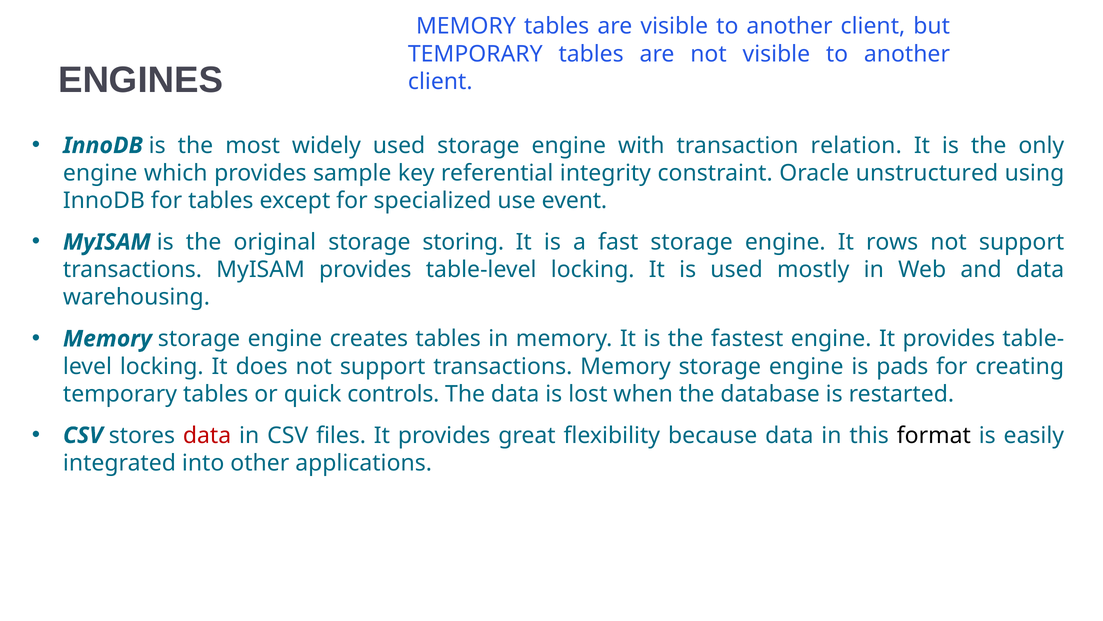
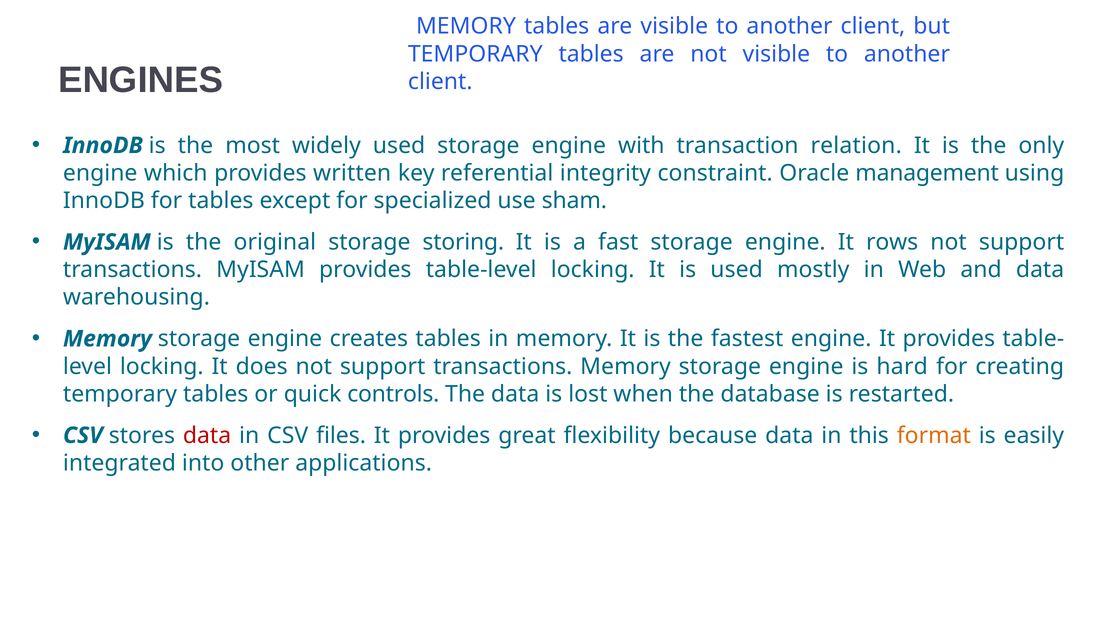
sample: sample -> written (352, 173)
unstructured: unstructured -> management (927, 173)
event: event -> sham (574, 201)
pads: pads -> hard (902, 366)
format colour: black -> orange (934, 435)
